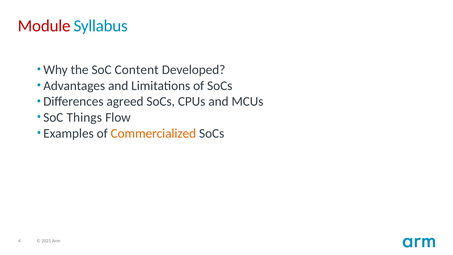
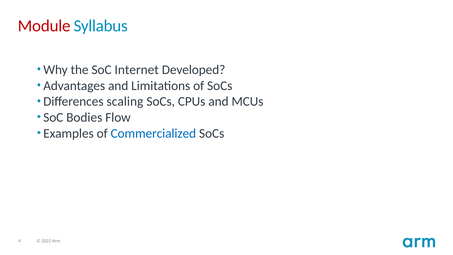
Content: Content -> Internet (137, 70)
agreed: agreed -> scaling (125, 102)
Things: Things -> Bodies (84, 117)
Commercialized colour: orange -> blue (153, 133)
